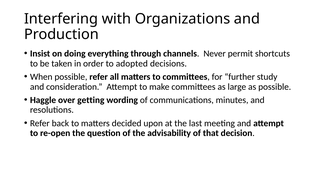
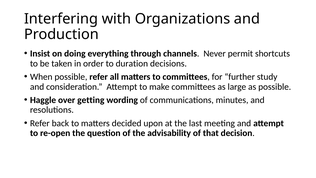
adopted: adopted -> duration (132, 63)
